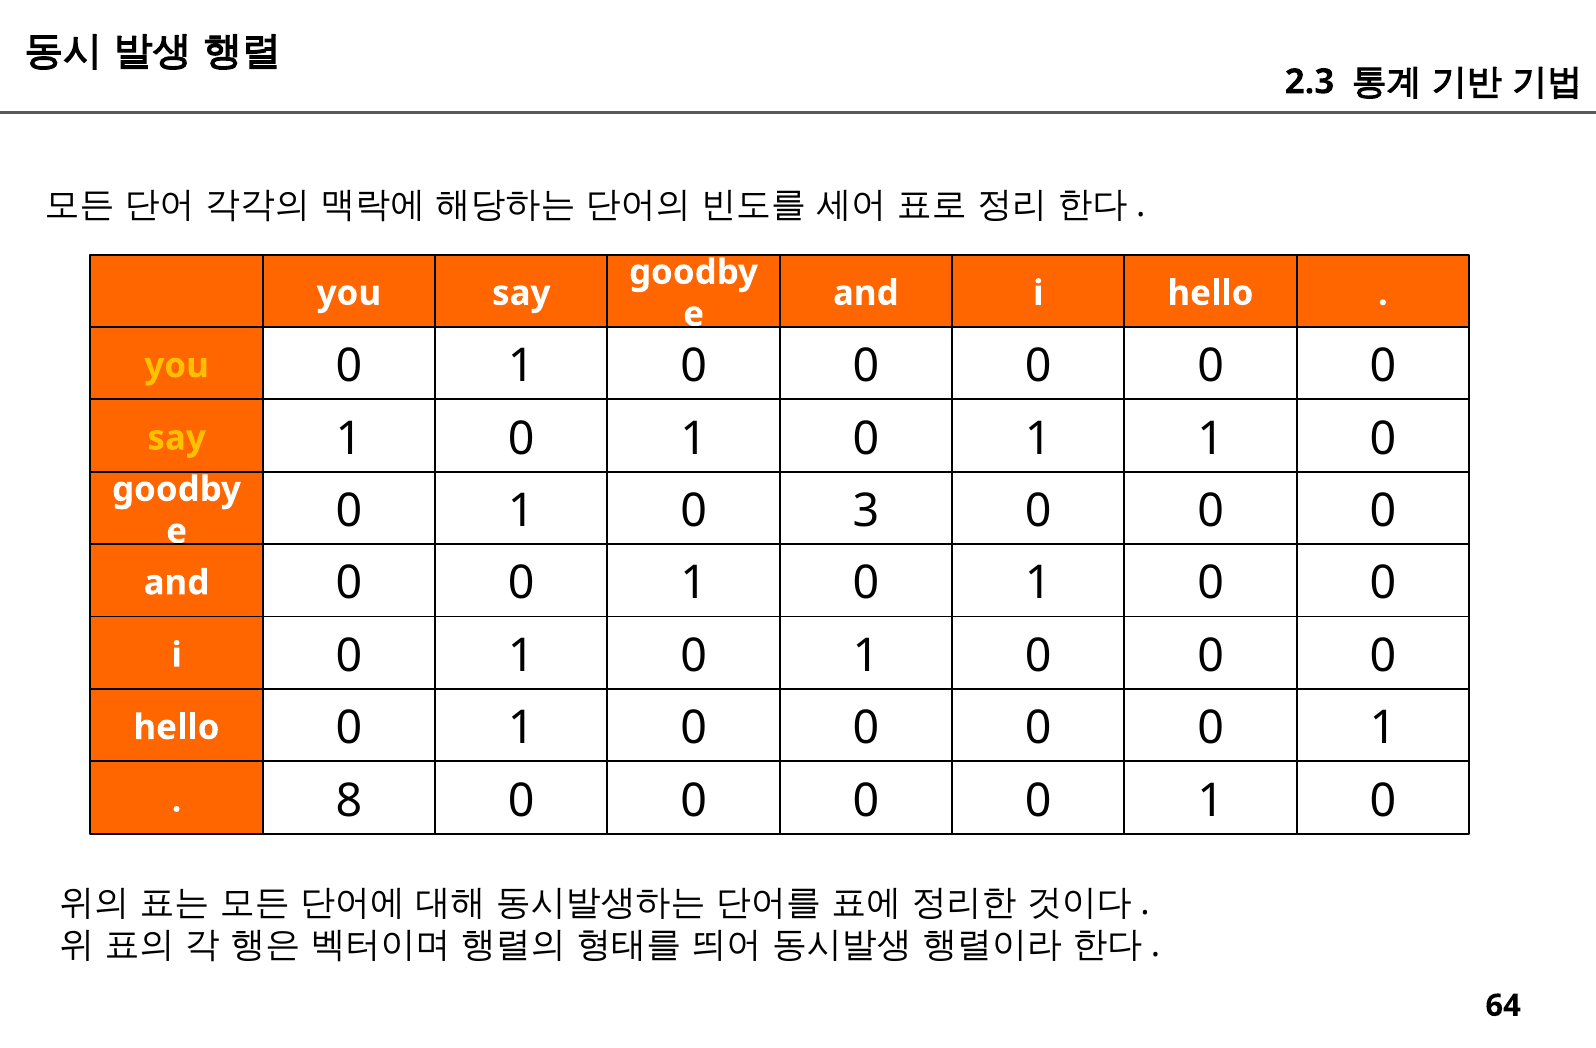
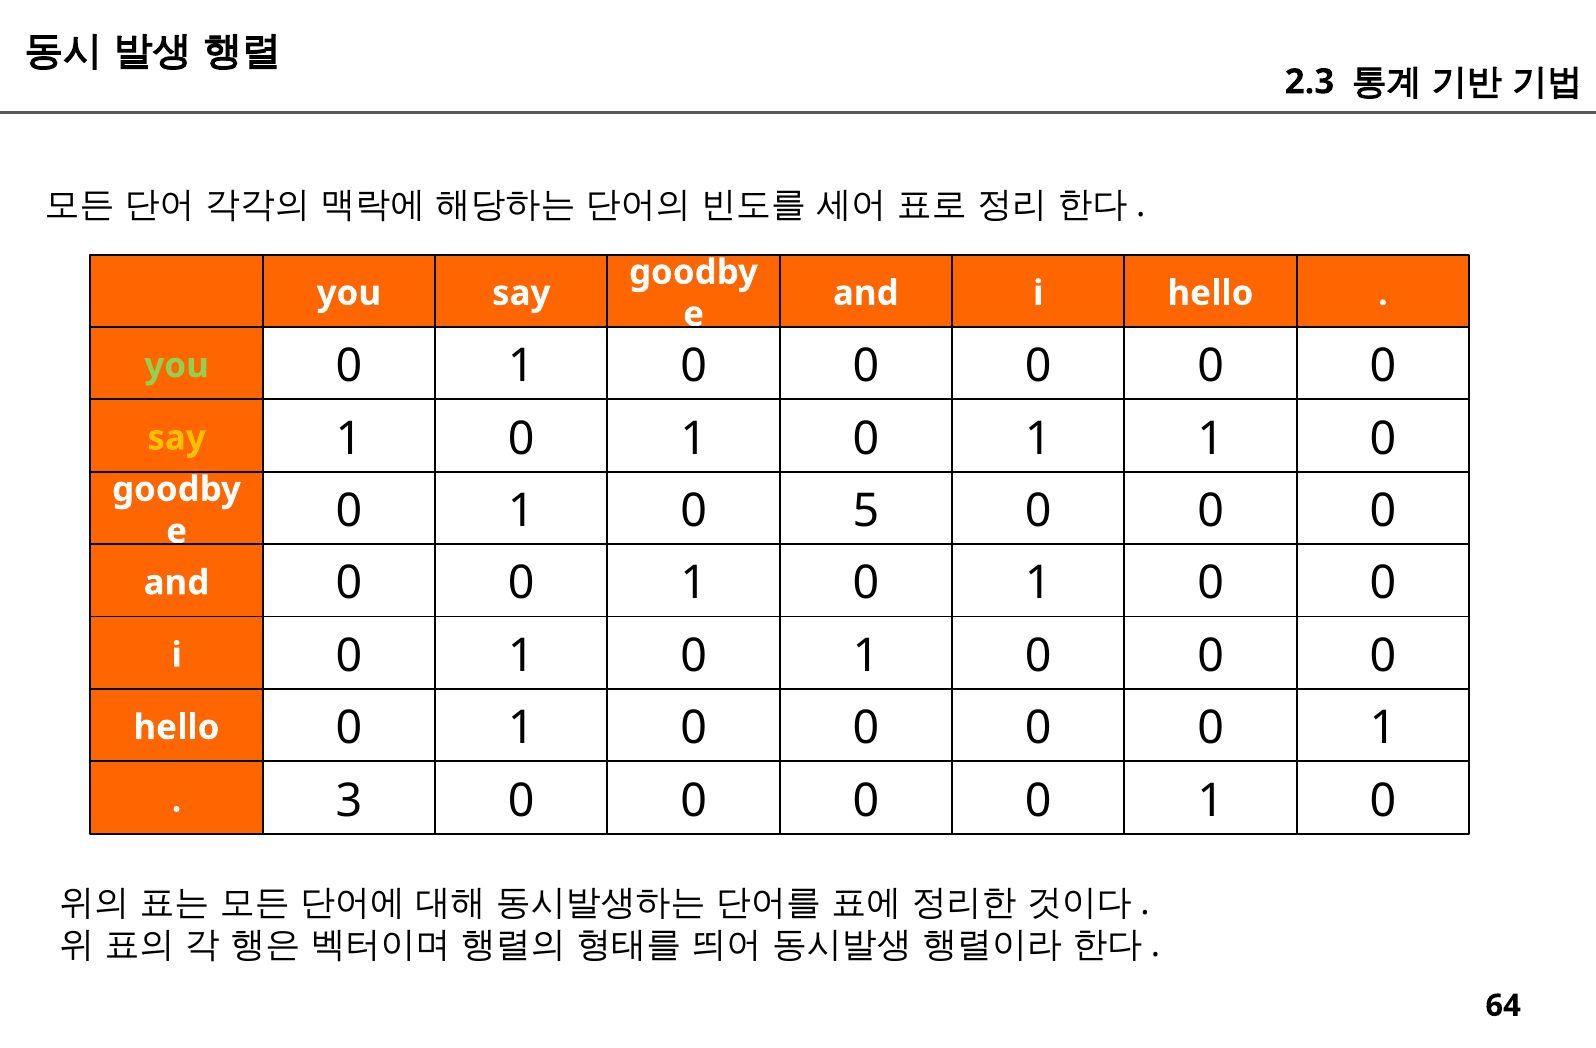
you colour: yellow -> light green (177, 366)
3: 3 -> 5 (866, 511)
8: 8 -> 3 (349, 801)
